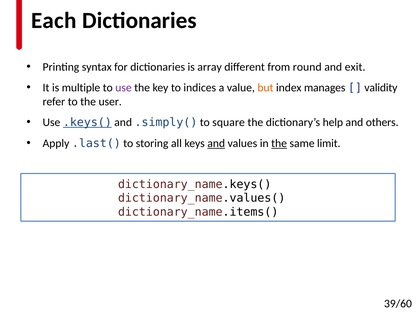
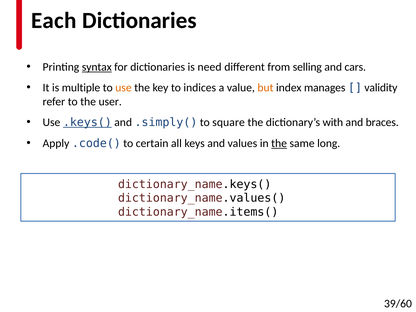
syntax underline: none -> present (97, 67)
array: array -> need (210, 67)
round: round -> selling (307, 67)
exit: exit -> cars (355, 67)
use colour: purple -> orange (123, 88)
help: help -> with (333, 122)
others: others -> braces (382, 122)
.last(: .last( -> .code( (96, 143)
storing: storing -> certain (152, 143)
and underline: present -> none (216, 143)
limit: limit -> long (329, 143)
